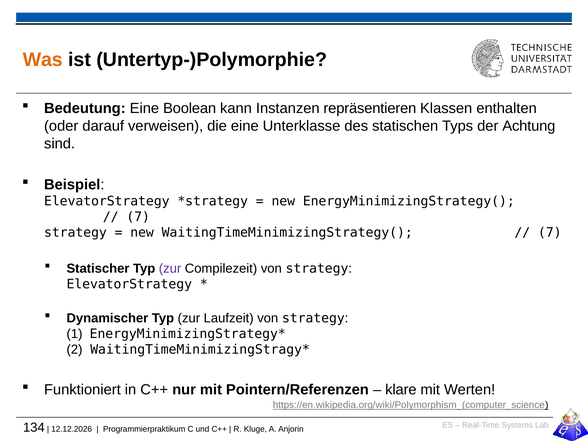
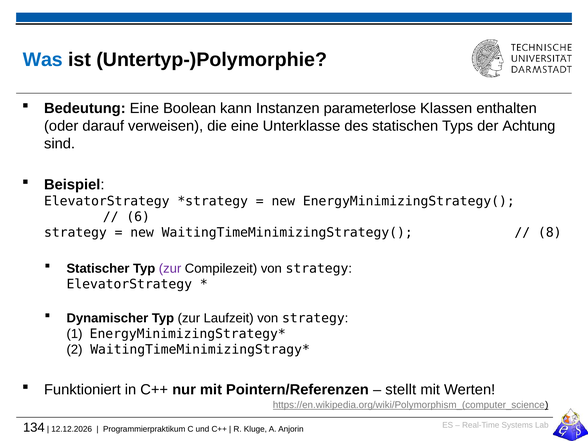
Was colour: orange -> blue (43, 60)
repräsentieren: repräsentieren -> parameterlose (370, 108)
7: 7 -> 6 (138, 217)
7: 7 -> 8 (550, 233)
klare: klare -> stellt (401, 390)
